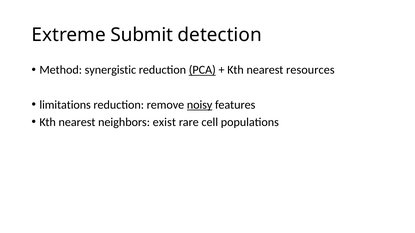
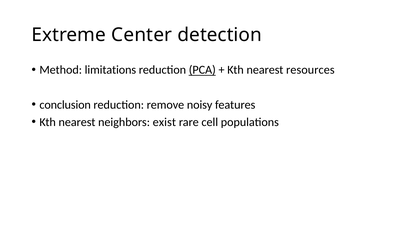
Submit: Submit -> Center (142, 35)
synergistic: synergistic -> limitations (110, 70)
limitations: limitations -> conclusion (65, 105)
noisy underline: present -> none (200, 105)
